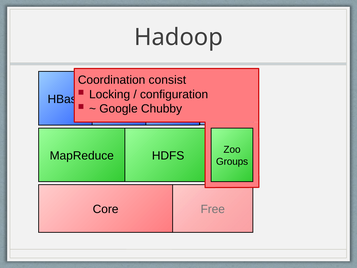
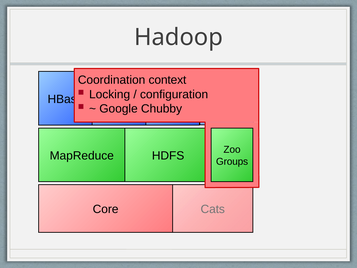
consist: consist -> context (167, 80)
Free: Free -> Cats (213, 209)
